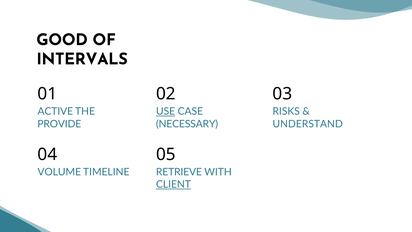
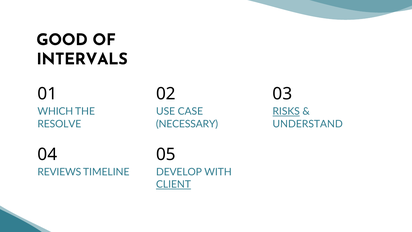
ACTIVE: ACTIVE -> WHICH (55, 111)
USE underline: present -> none (166, 111)
RISKS underline: none -> present (286, 111)
PROVIDE: PROVIDE -> RESOLVE (59, 124)
VOLUME: VOLUME -> REVIEWS (59, 172)
RETRIEVE: RETRIEVE -> DEVELOP (179, 172)
